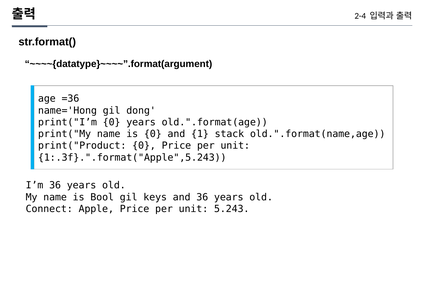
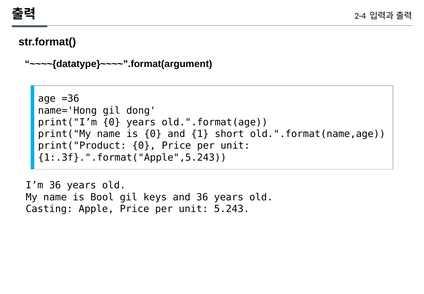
stack: stack -> short (229, 134)
Connect: Connect -> Casting (49, 209)
